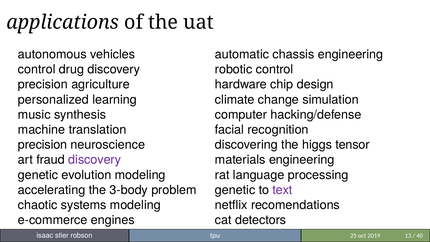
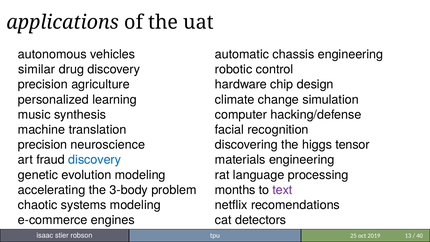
control: control -> similar (37, 69)
discovery colour: purple -> blue (95, 160)
genetic: genetic -> months (235, 190)
